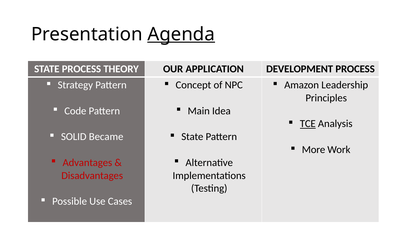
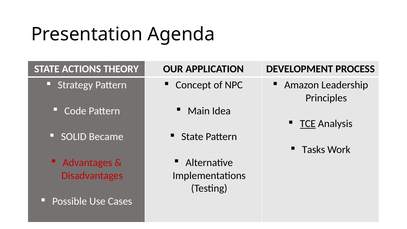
Agenda underline: present -> none (181, 34)
STATE PROCESS: PROCESS -> ACTIONS (81, 69)
More: More -> Tasks (314, 150)
